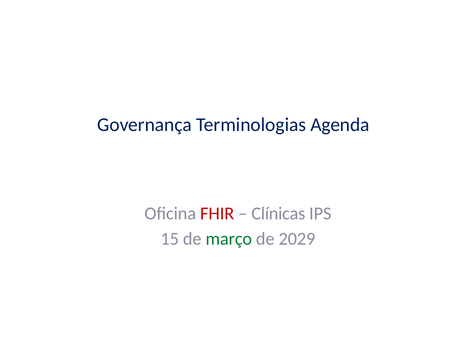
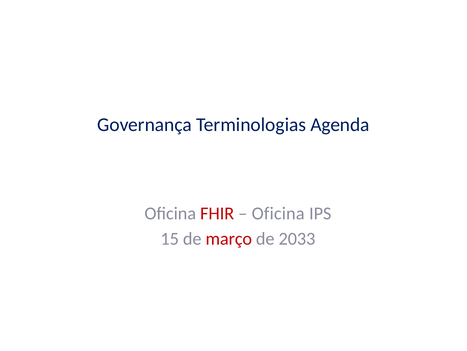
Clínicas: Clínicas -> Oficina (278, 213)
março colour: green -> red (229, 238)
2029: 2029 -> 2033 (297, 238)
